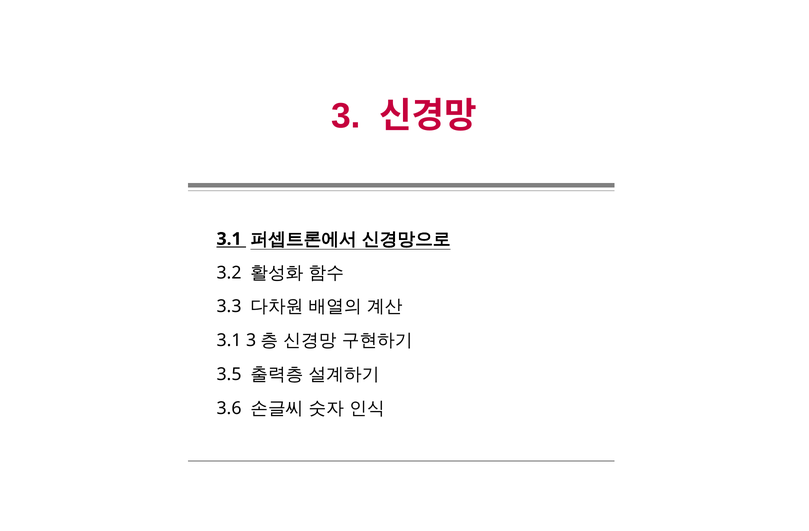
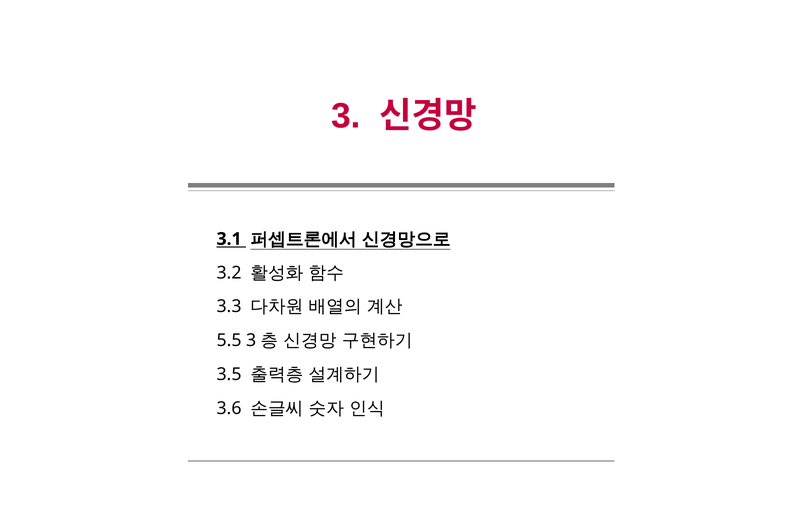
3.1: 3.1 -> 5.5 (229, 341)
